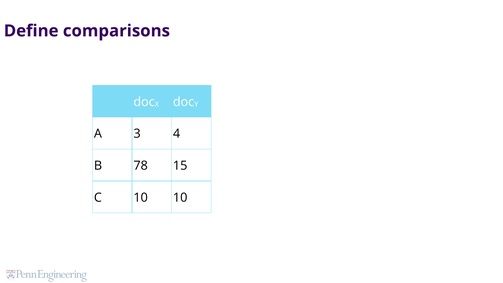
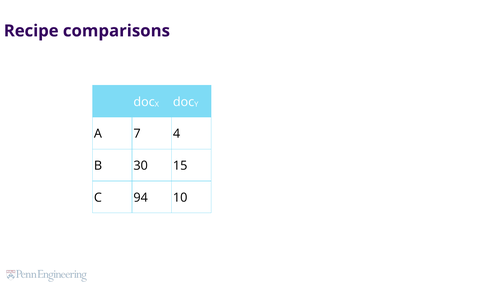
Define: Define -> Recipe (31, 31)
3: 3 -> 7 (137, 134)
78: 78 -> 30 (141, 166)
C 10: 10 -> 94 (141, 198)
